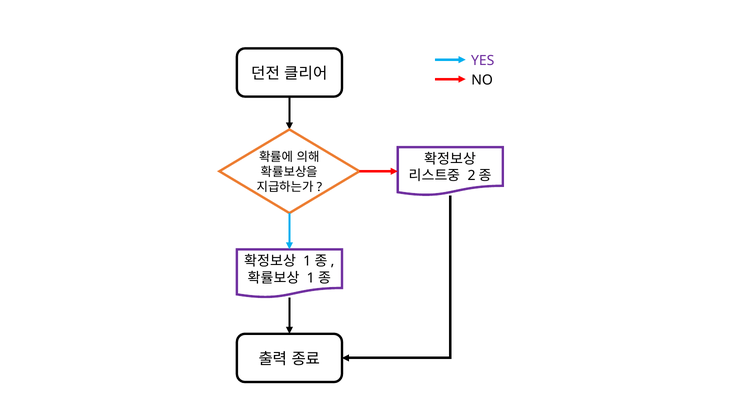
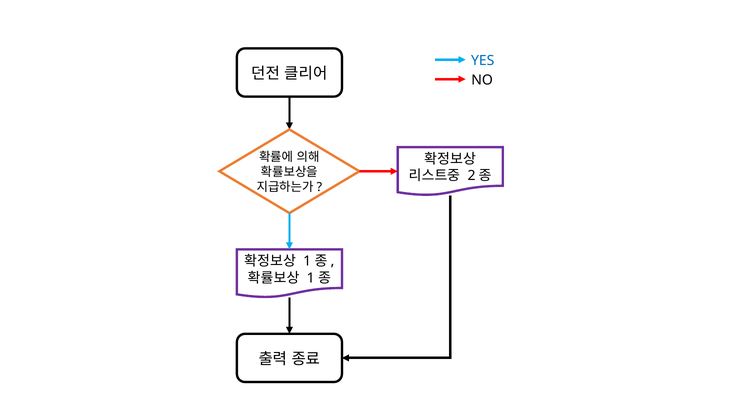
YES colour: purple -> blue (483, 61)
